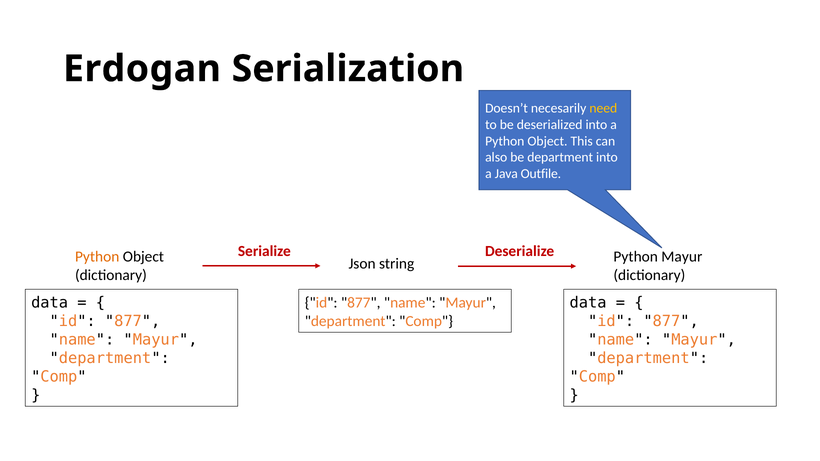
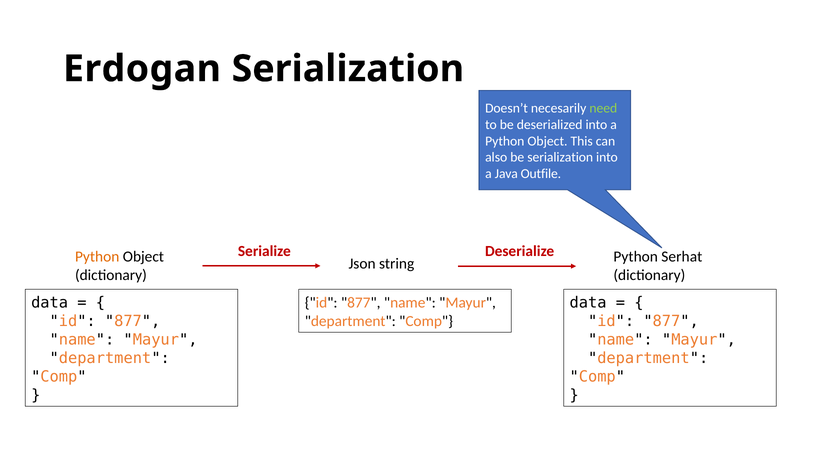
need colour: yellow -> light green (603, 108)
be department: department -> serialization (560, 157)
Python Mayur: Mayur -> Serhat (682, 257)
